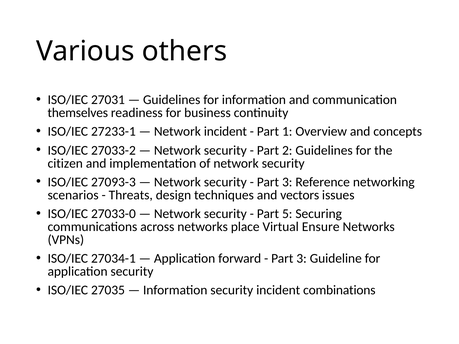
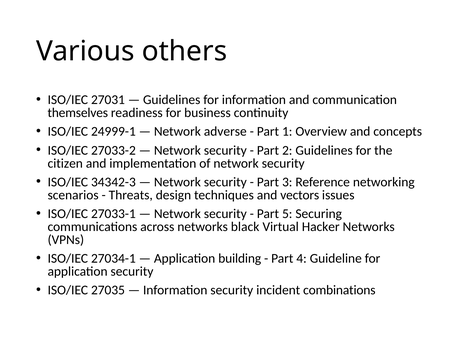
27233-1: 27233-1 -> 24999-1 (113, 132)
Network incident: incident -> adverse (225, 132)
27093-3: 27093-3 -> 34342-3 (113, 182)
27033-0: 27033-0 -> 27033-1 (113, 214)
place: place -> black (245, 227)
Ensure: Ensure -> Hacker (321, 227)
forward: forward -> building (240, 259)
3: 3 -> 4 (302, 259)
